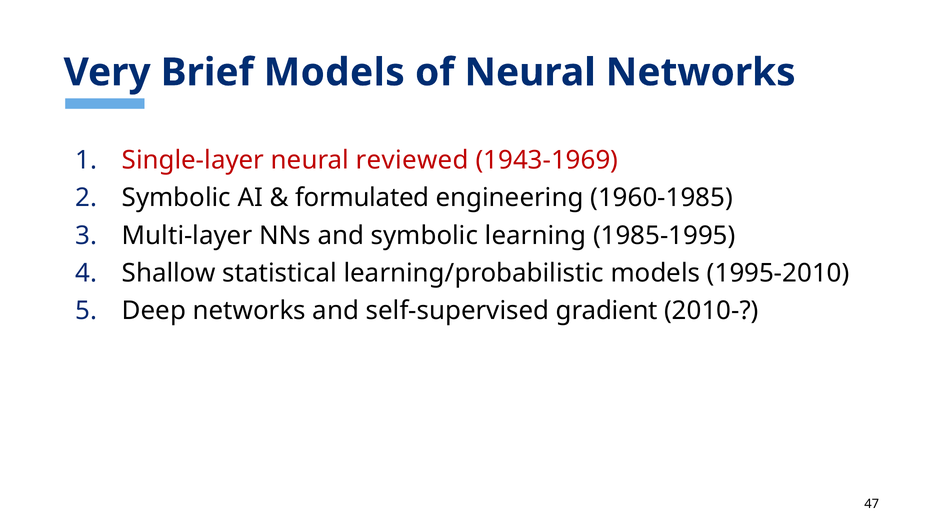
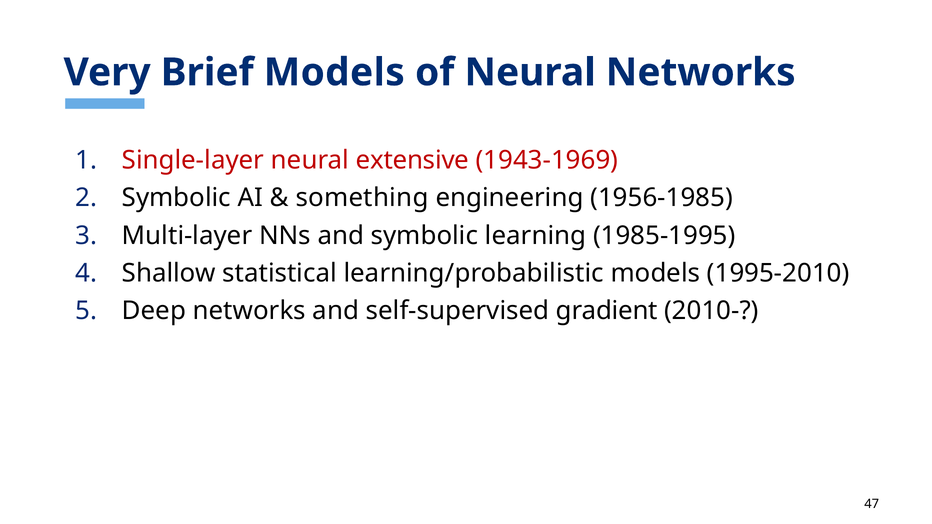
reviewed: reviewed -> extensive (412, 160)
formulated: formulated -> something (362, 198)
1960-1985: 1960-1985 -> 1956-1985 (662, 198)
